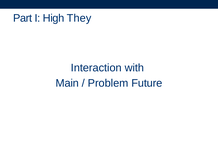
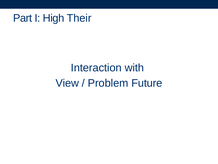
They: They -> Their (79, 18)
Main: Main -> View (67, 83)
